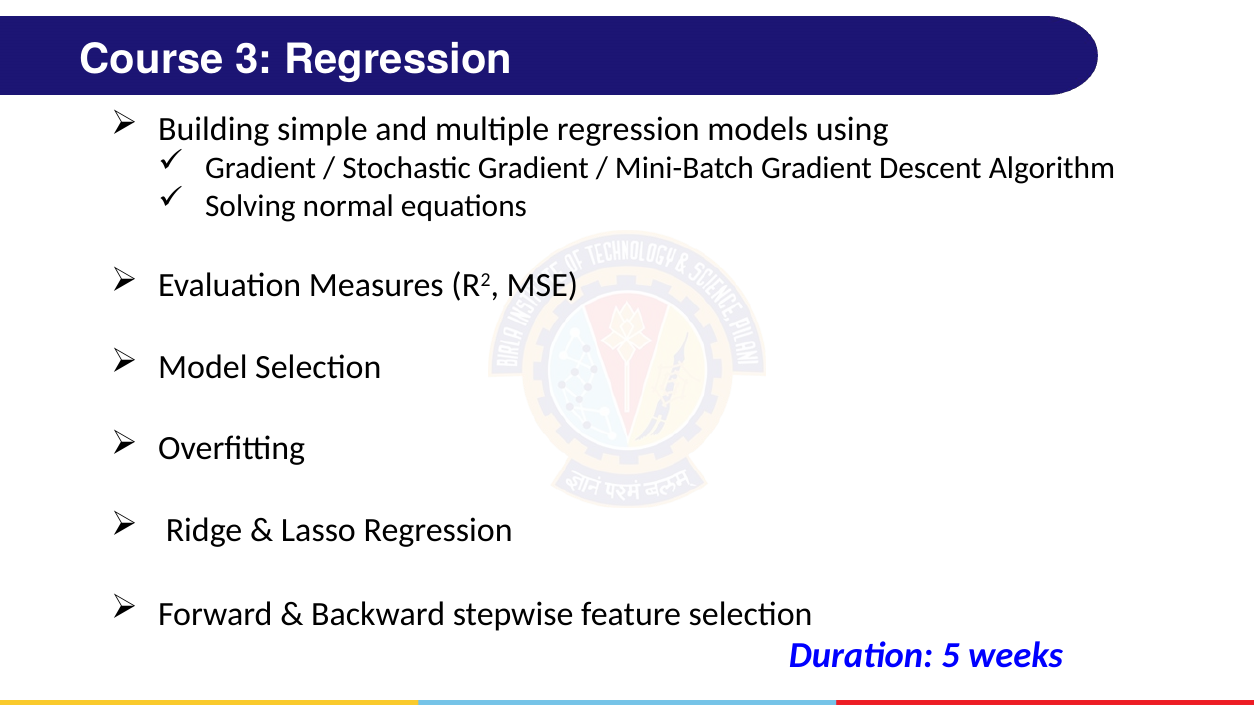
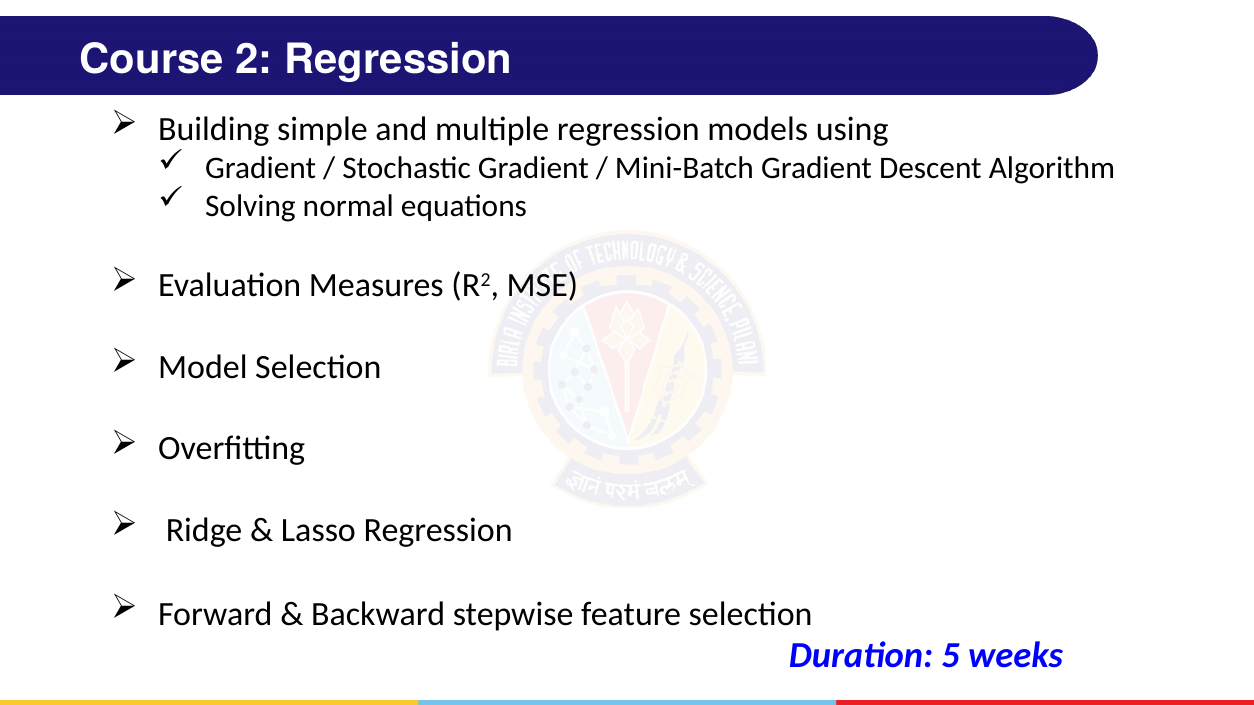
3: 3 -> 2 (254, 59)
